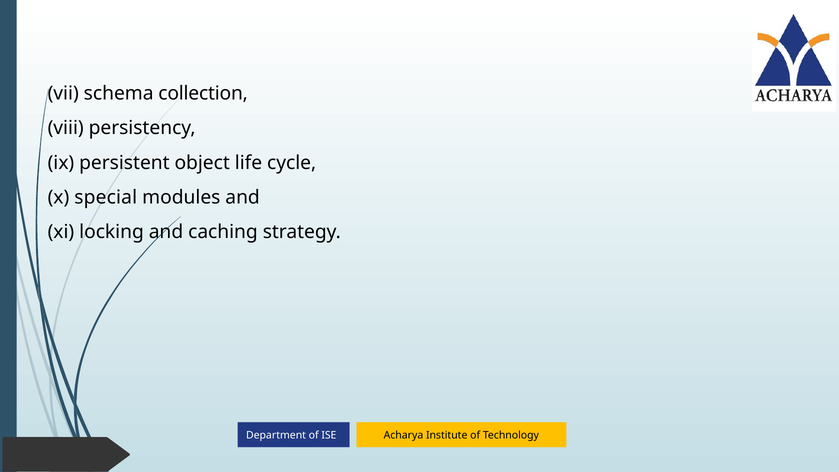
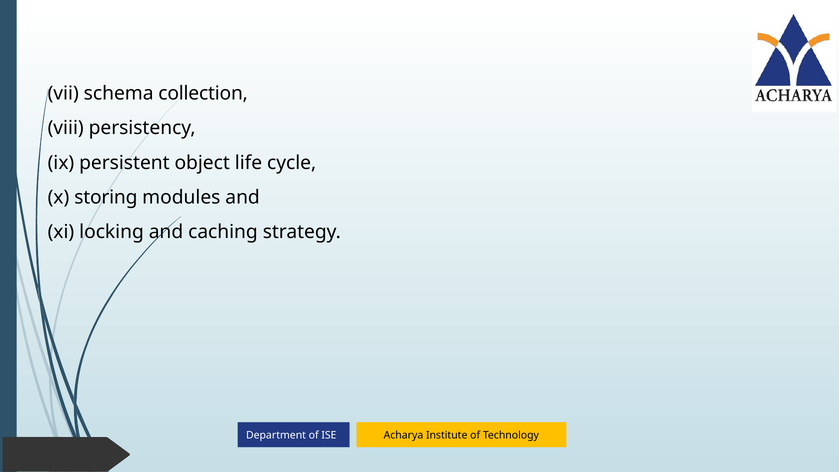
special: special -> storing (106, 197)
